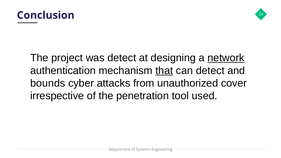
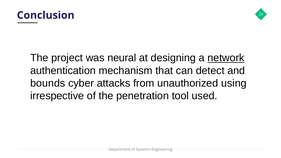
was detect: detect -> neural (122, 58)
that underline: present -> none (164, 71)
cover: cover -> using (234, 83)
